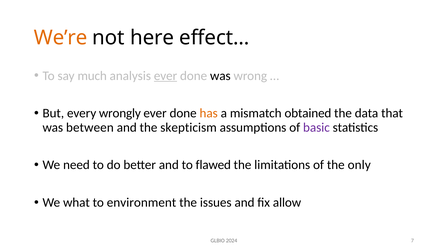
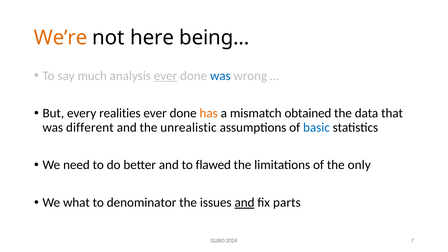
effect…: effect… -> being… (214, 38)
was colour: black -> blue (220, 76)
wrongly: wrongly -> realities (120, 113)
between: between -> different (90, 127)
skepticism: skepticism -> unrealistic (188, 127)
basic colour: purple -> blue (316, 127)
environment: environment -> denominator (142, 203)
and underline: none -> present (245, 203)
allow: allow -> parts (287, 203)
